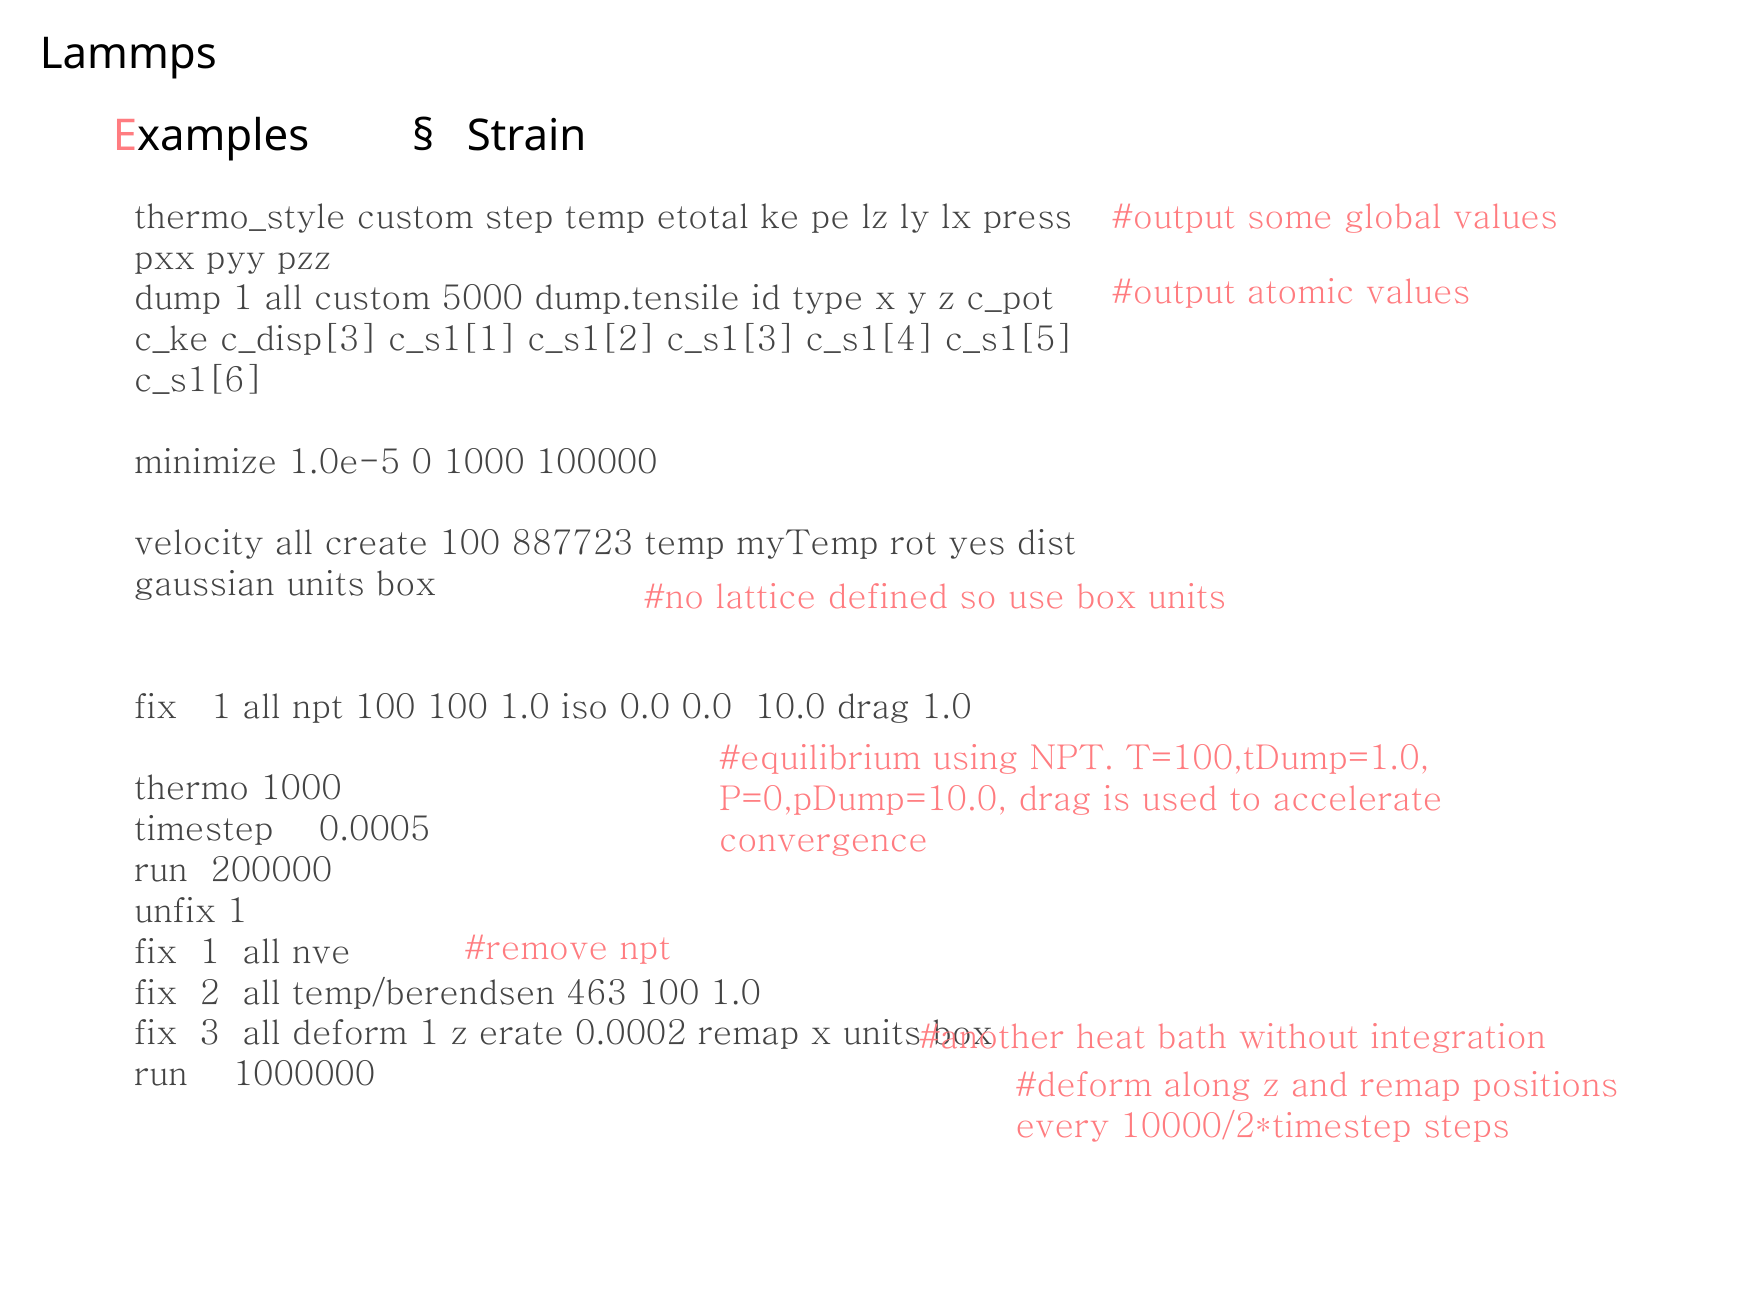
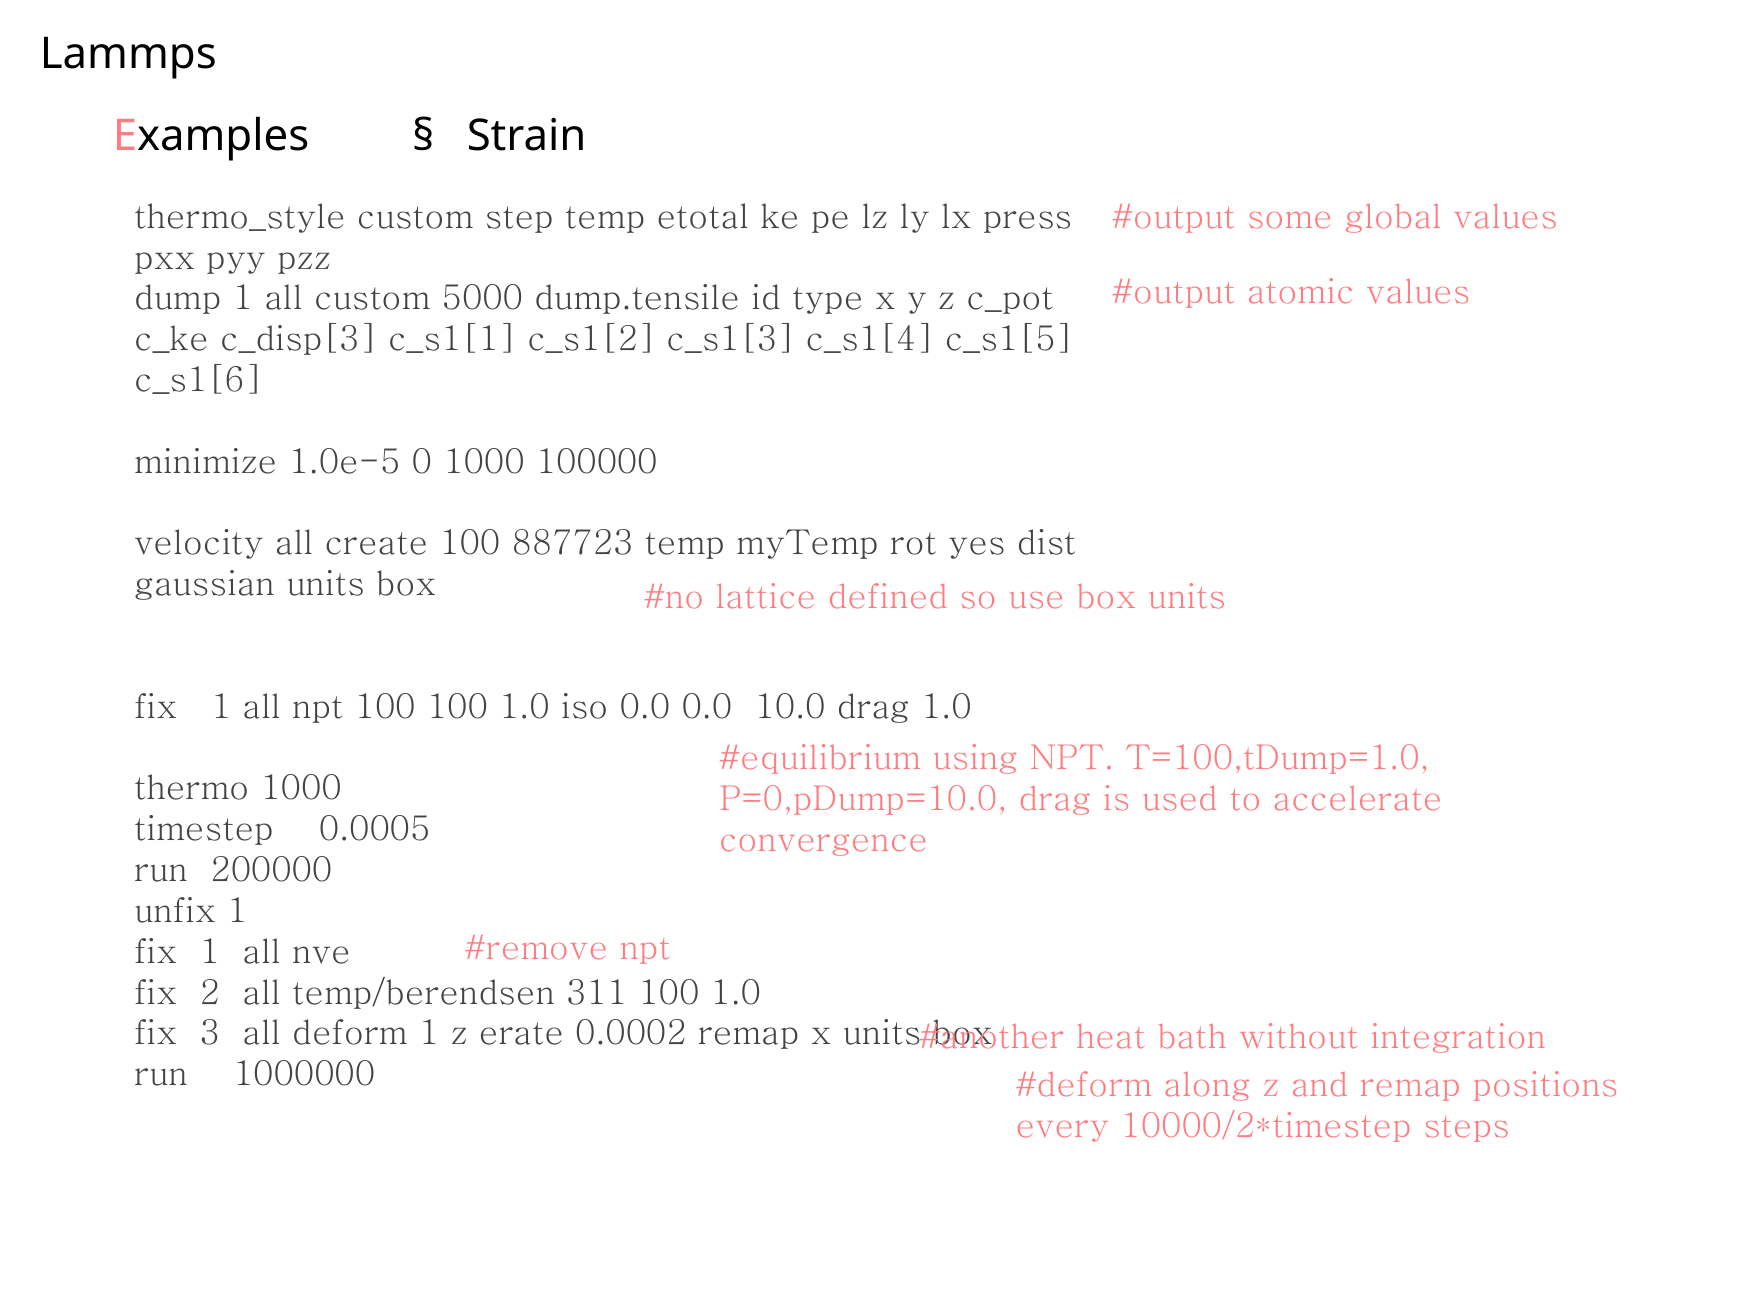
463: 463 -> 311 (597, 993)
